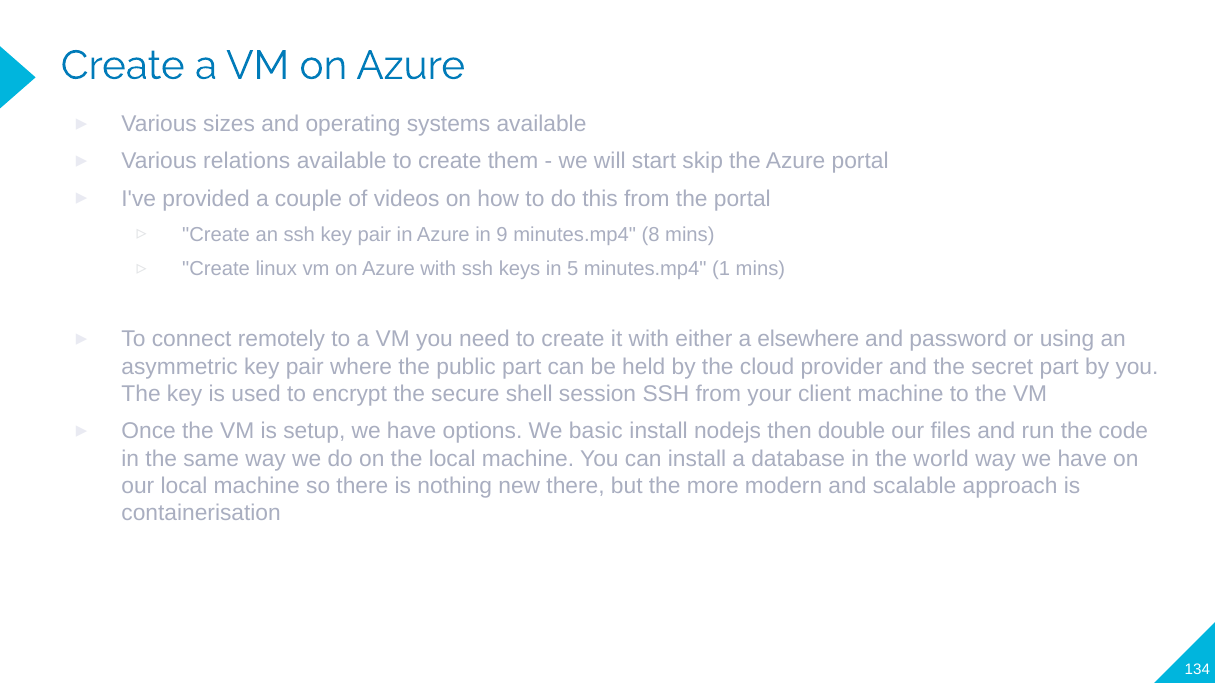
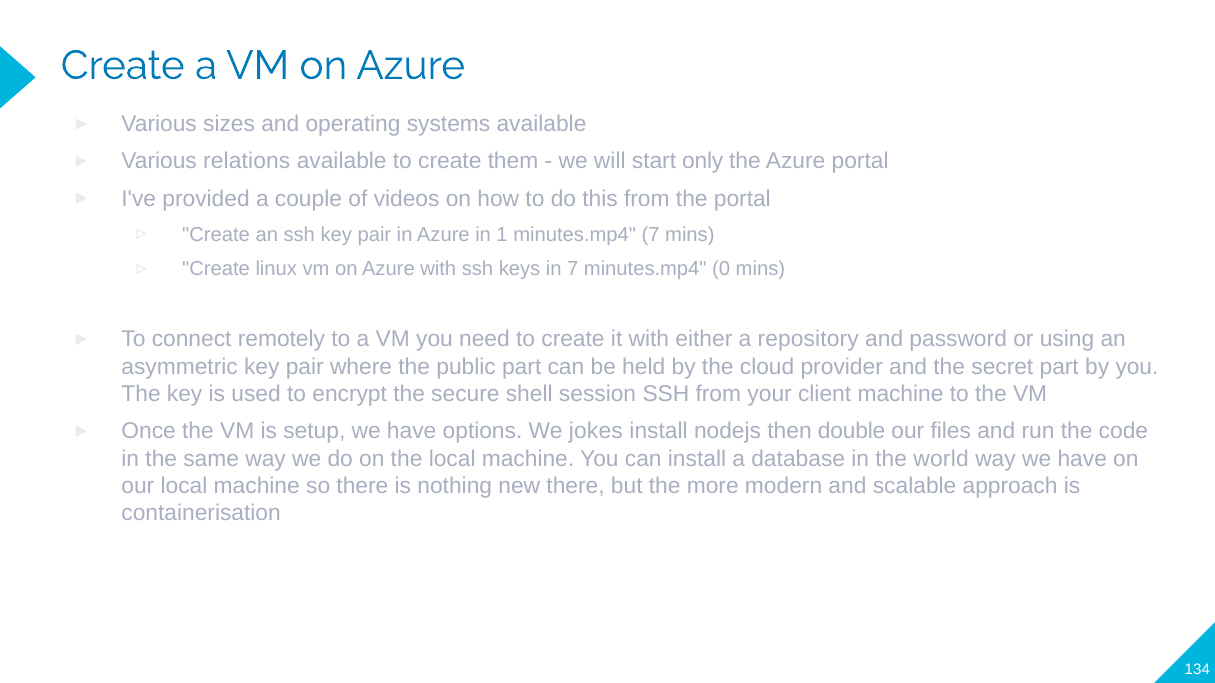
skip: skip -> only (703, 161)
9: 9 -> 1 (502, 234)
minutes.mp4 8: 8 -> 7 (651, 234)
in 5: 5 -> 7 (573, 269)
1: 1 -> 0 (721, 269)
elsewhere: elsewhere -> repository (808, 339)
basic: basic -> jokes (596, 432)
